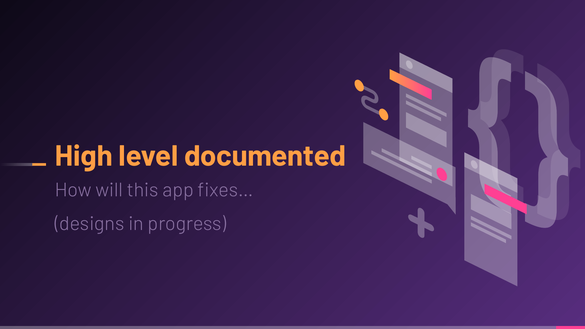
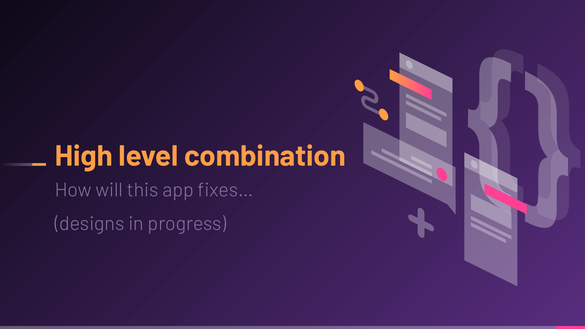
documented: documented -> combination (265, 156)
